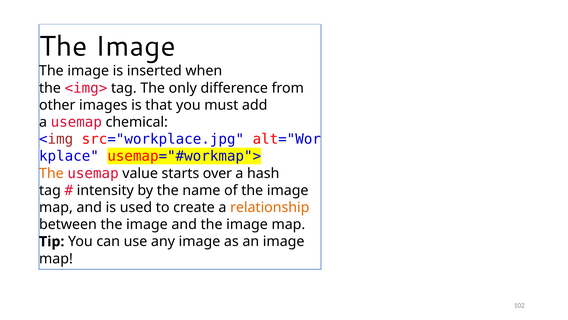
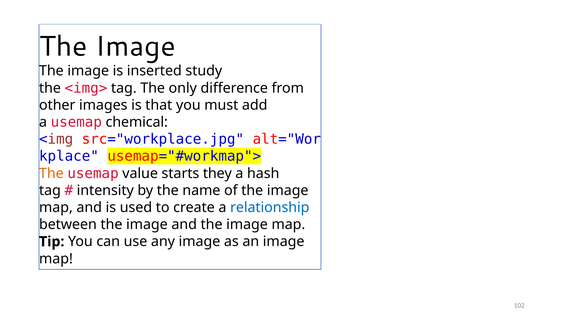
when: when -> study (204, 71)
over: over -> they (217, 173)
relationship colour: orange -> blue (270, 207)
